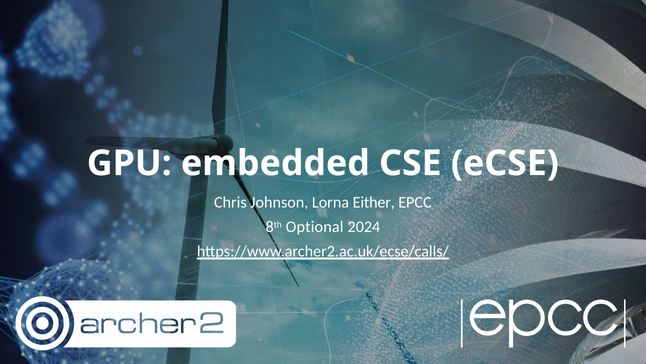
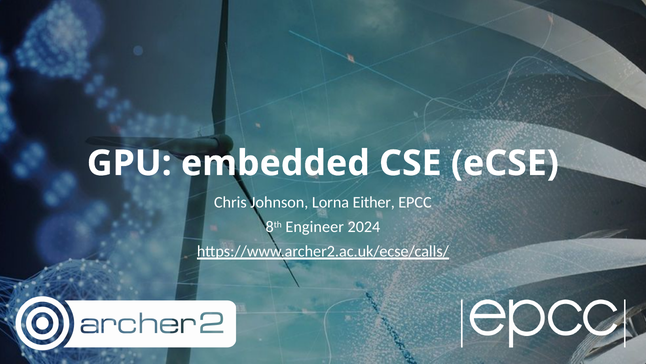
Optional: Optional -> Engineer (315, 227)
